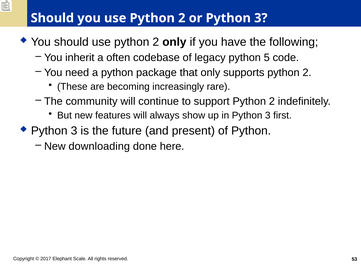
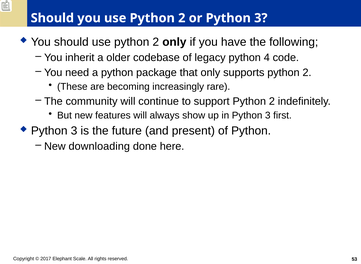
often: often -> older (118, 58)
5: 5 -> 4 (267, 58)
